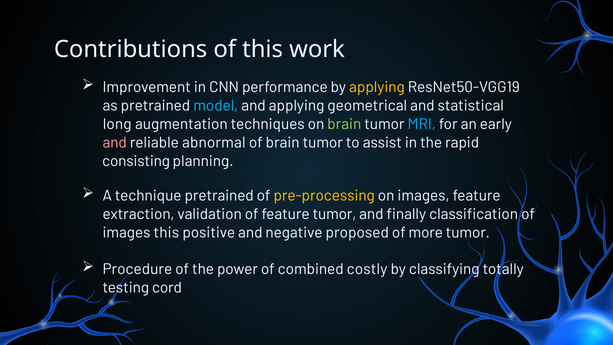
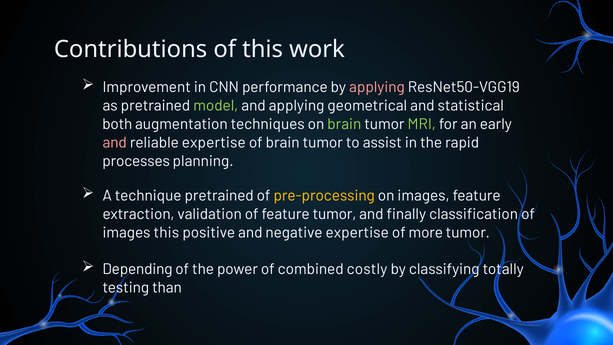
applying colour: yellow -> pink (377, 87)
model colour: light blue -> light green (216, 106)
long: long -> both (117, 124)
MRI colour: light blue -> light green (422, 124)
reliable abnormal: abnormal -> expertise (214, 143)
consisting: consisting -> processes (136, 161)
negative proposed: proposed -> expertise (357, 232)
Procedure: Procedure -> Depending (137, 269)
cord: cord -> than (167, 288)
